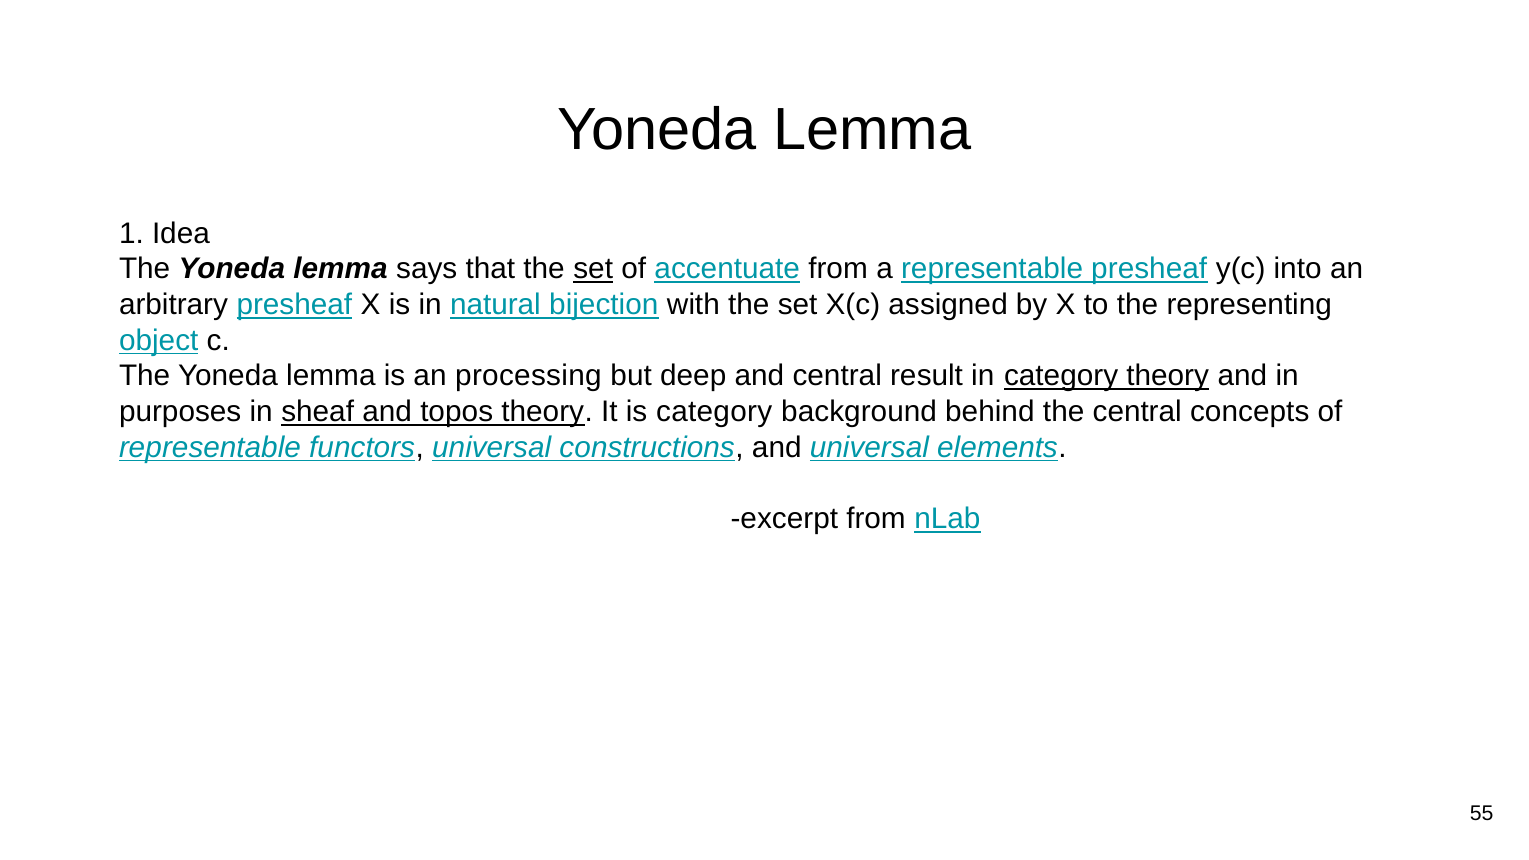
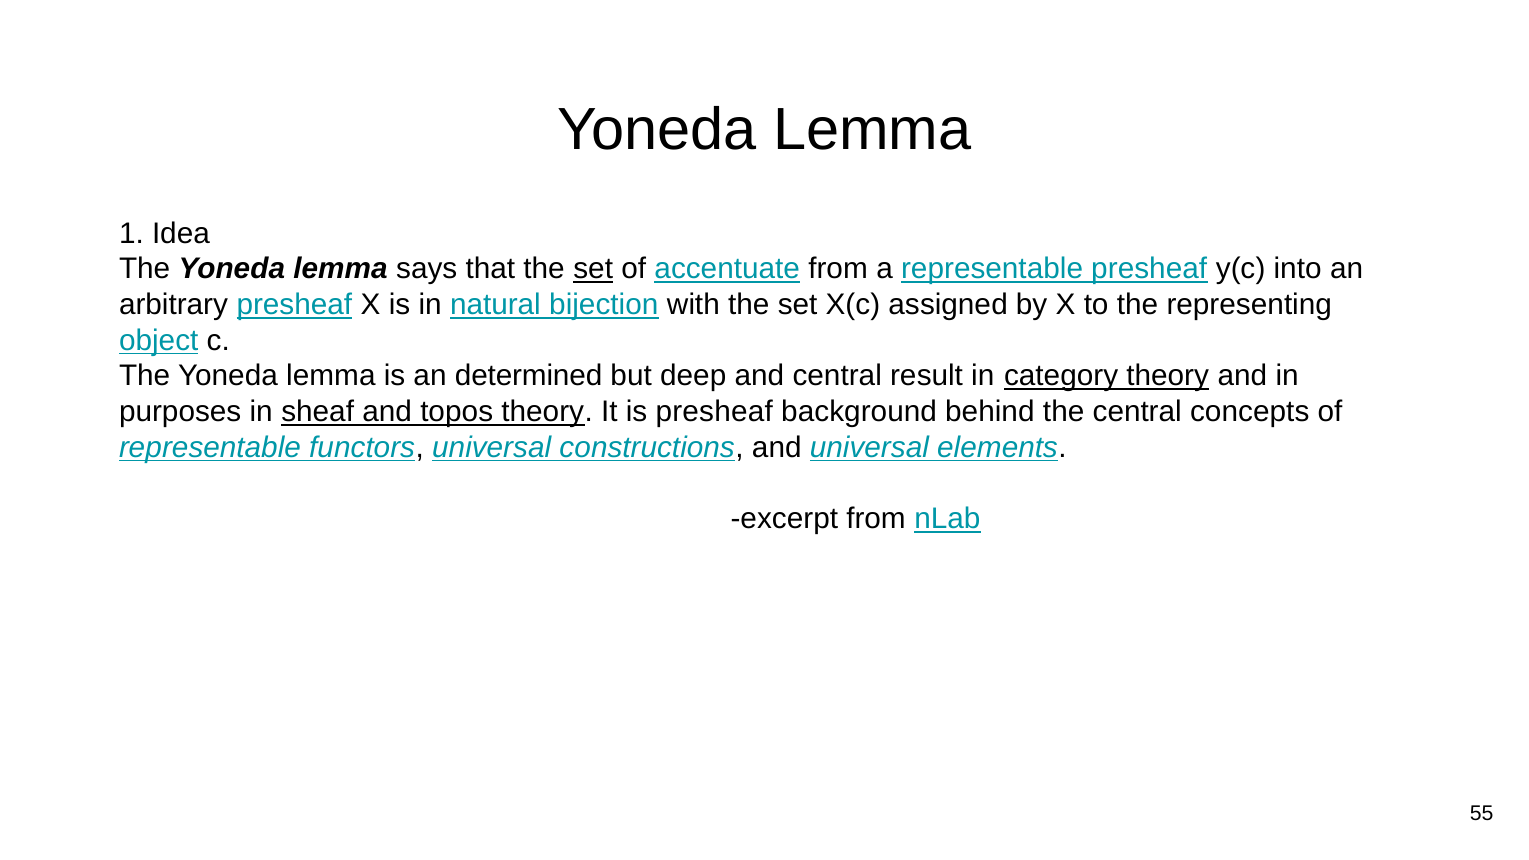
processing: processing -> determined (529, 376)
is category: category -> presheaf (714, 412)
